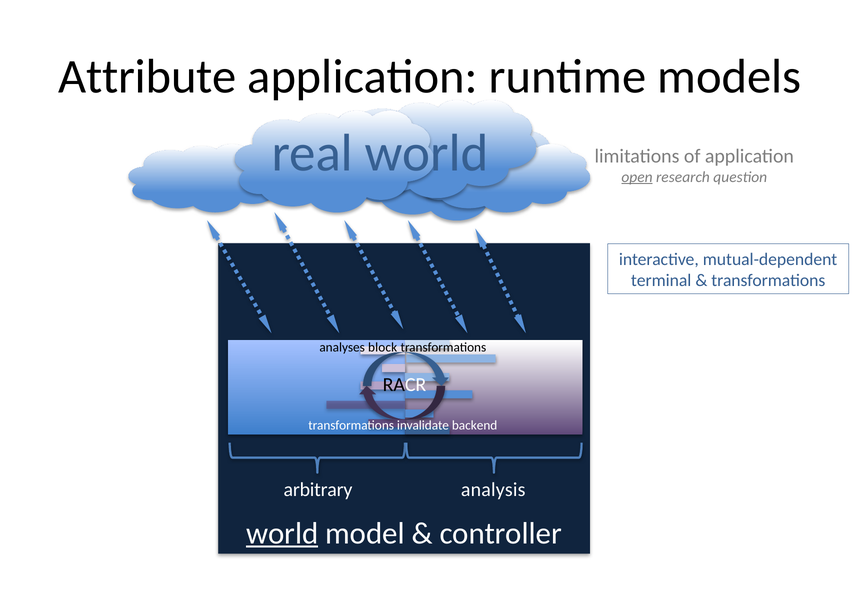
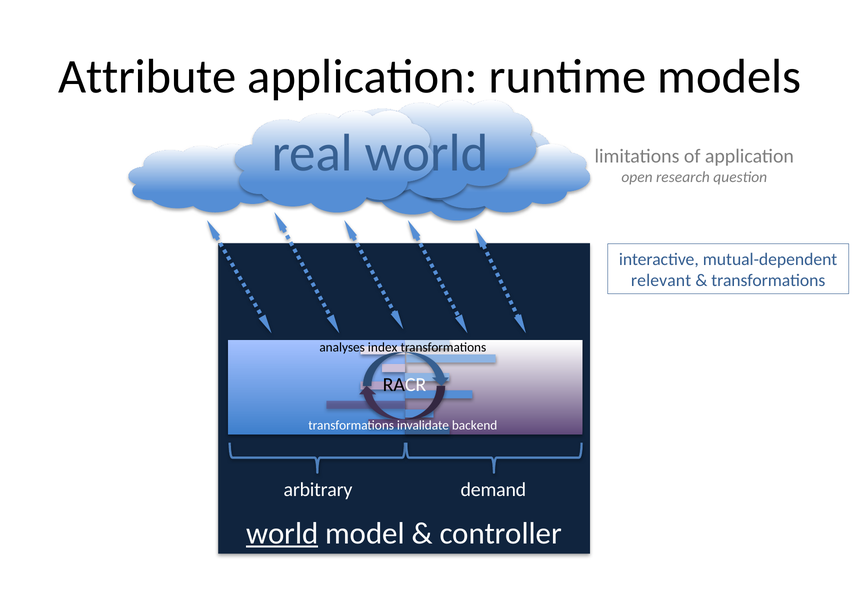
open underline: present -> none (637, 177)
terminal: terminal -> relevant (661, 281)
block: block -> index (383, 348)
analysis: analysis -> demand (493, 490)
